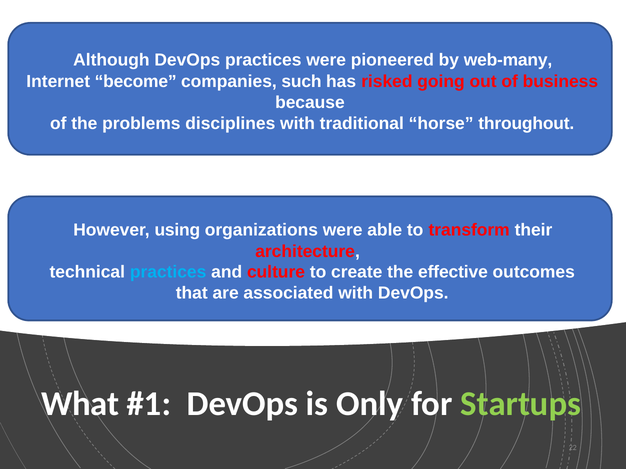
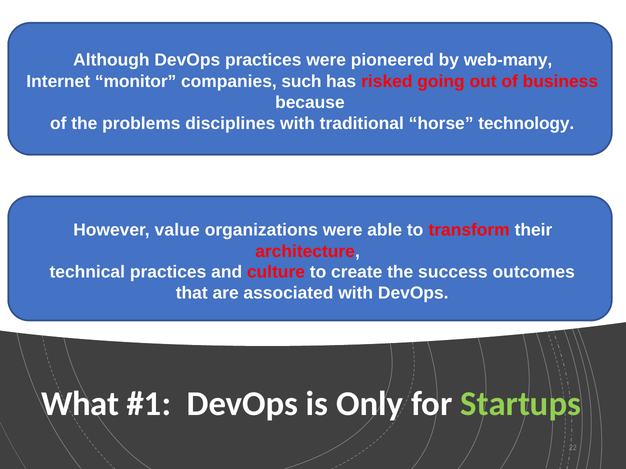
become: become -> monitor (136, 82)
throughout: throughout -> technology (526, 123)
using: using -> value (177, 230)
practices colour: light blue -> white (168, 272)
effective: effective -> success (453, 272)
